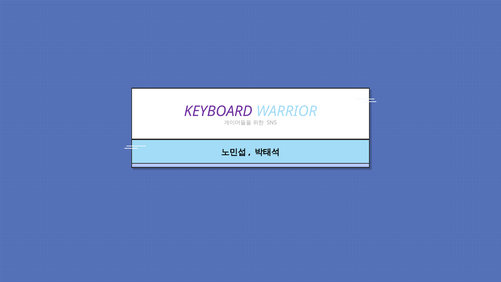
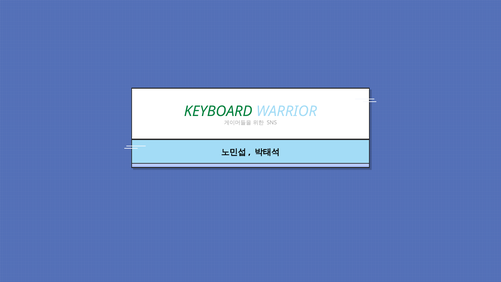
KEYBOARD colour: purple -> green (218, 111)
